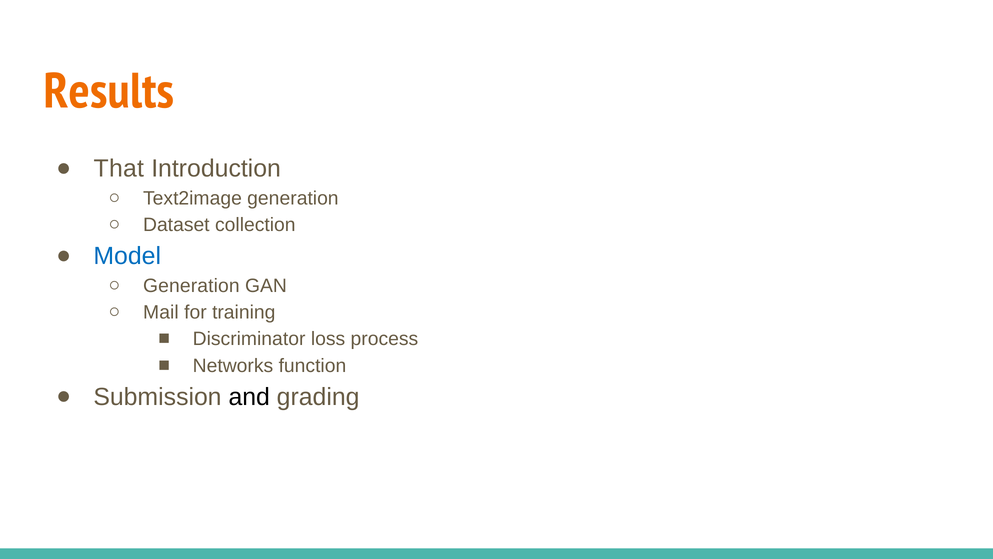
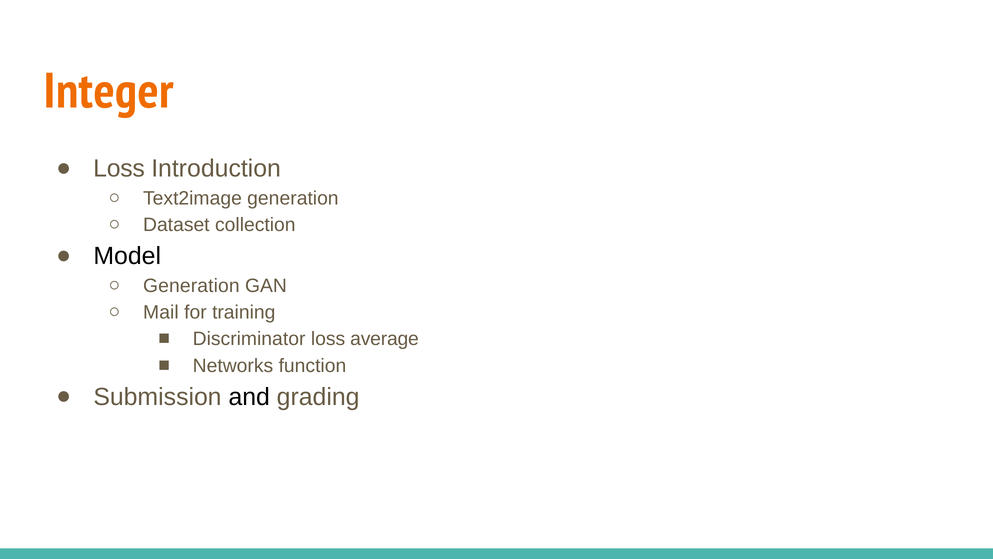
Results: Results -> Integer (109, 92)
That: That -> Loss (119, 169)
Model colour: blue -> black (127, 256)
process: process -> average (385, 339)
